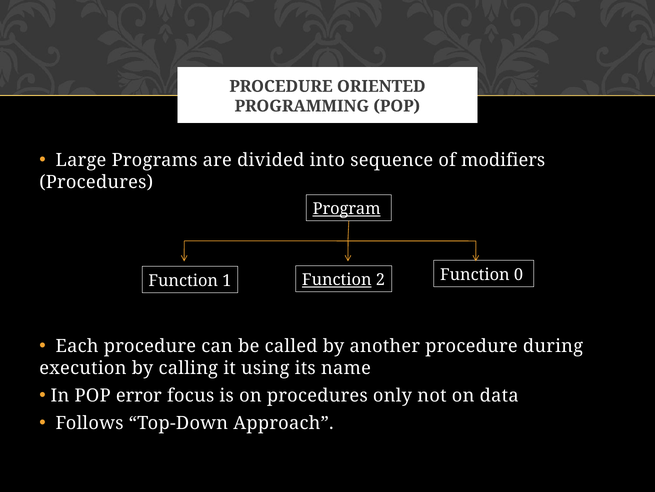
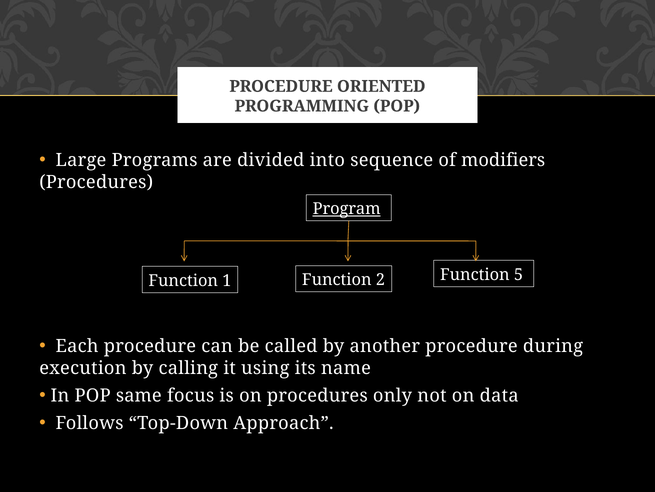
0: 0 -> 5 (519, 274)
Function underline: present -> none (337, 279)
error: error -> same (139, 395)
